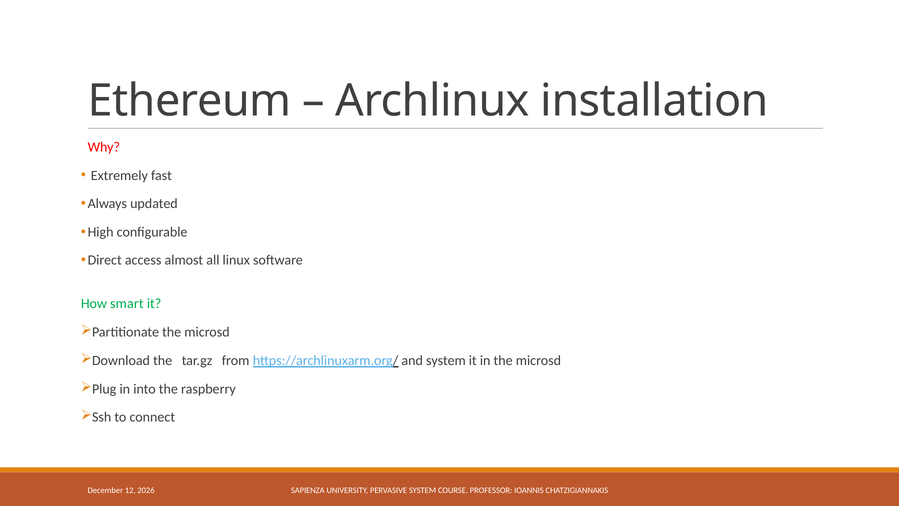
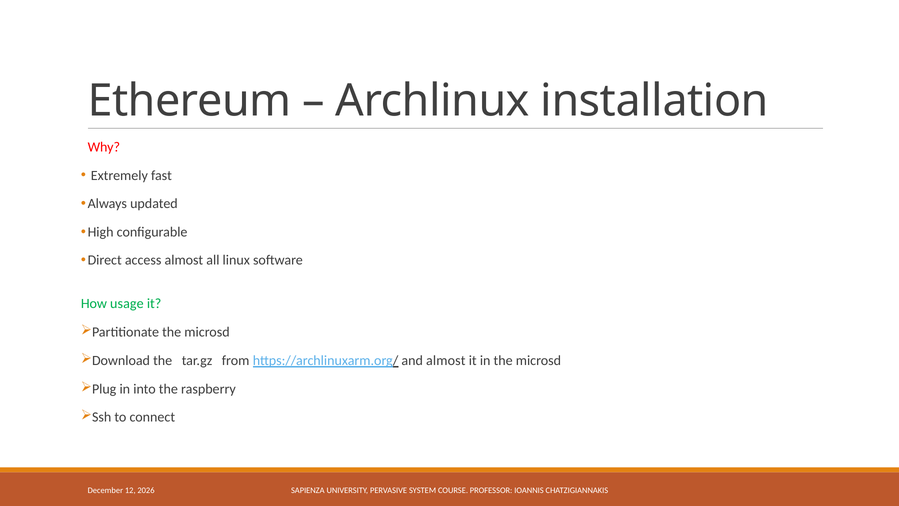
smart: smart -> usage (127, 304)
and system: system -> almost (446, 360)
